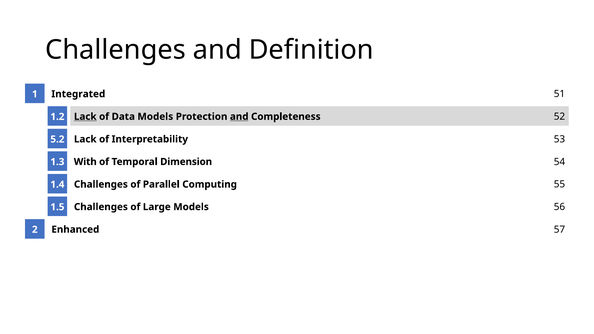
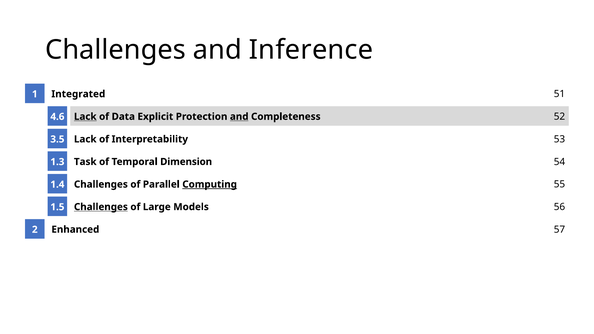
Definition: Definition -> Inference (311, 50)
Data Models: Models -> Explicit (155, 117)
1.2: 1.2 -> 4.6 (57, 117)
5.2: 5.2 -> 3.5 (57, 139)
With: With -> Task (85, 162)
Computing underline: none -> present (210, 184)
Challenges underline: none -> present (101, 207)
